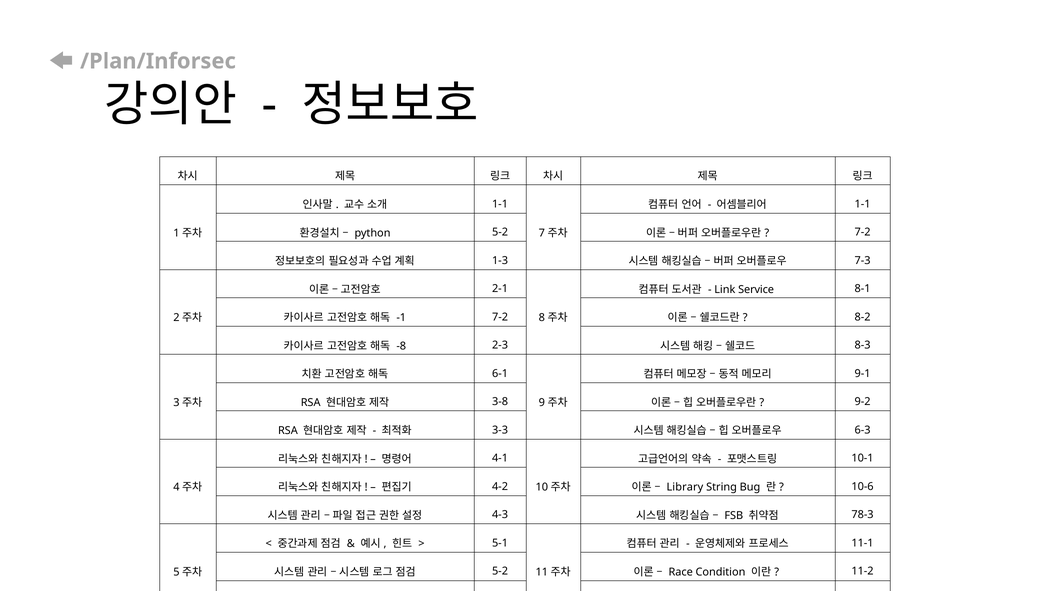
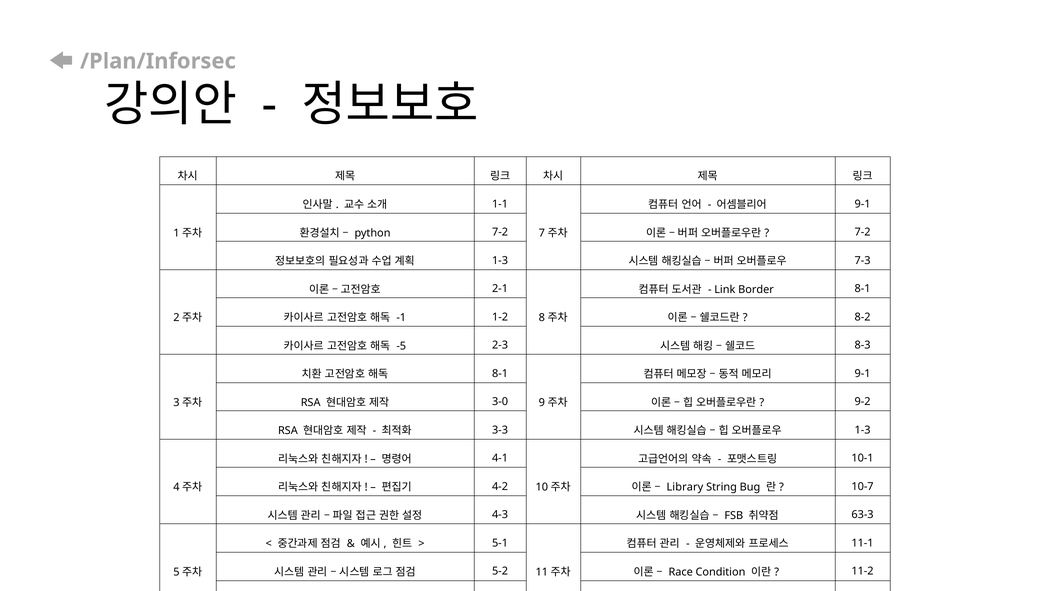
1-1: 1-1 -> 9-1 (863, 204)
python 5-2: 5-2 -> 7-2 (500, 232)
Service: Service -> Border (756, 289)
-1 7-2: 7-2 -> 1-2 (500, 317)
-8: -8 -> -5 (401, 346)
6-1: 6-1 -> 8-1 (500, 373)
3-8: 3-8 -> 3-0 (500, 402)
6-3: 6-3 -> 1-3 (863, 430)
10-6: 10-6 -> 10-7 (863, 486)
78-3: 78-3 -> 63-3 (863, 514)
